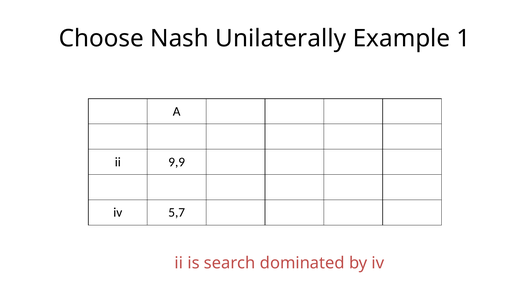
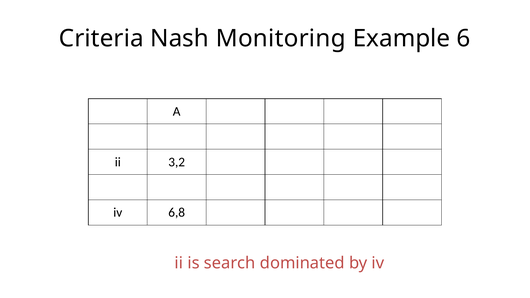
Choose: Choose -> Criteria (101, 38)
Unilaterally: Unilaterally -> Monitoring (281, 38)
1: 1 -> 6 (464, 38)
9,9: 9,9 -> 3,2 (177, 162)
5,7: 5,7 -> 6,8 (177, 213)
